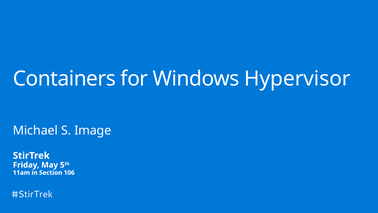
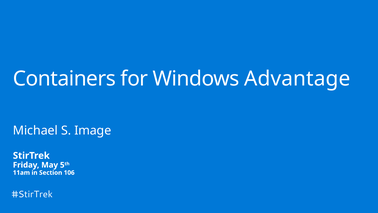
Hypervisor: Hypervisor -> Advantage (297, 79)
